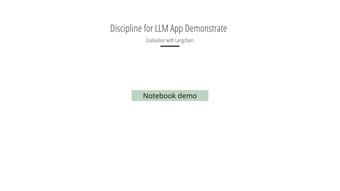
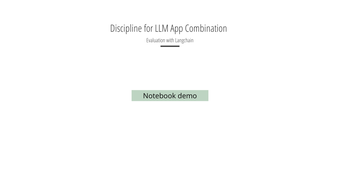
Demonstrate: Demonstrate -> Combination (206, 29)
